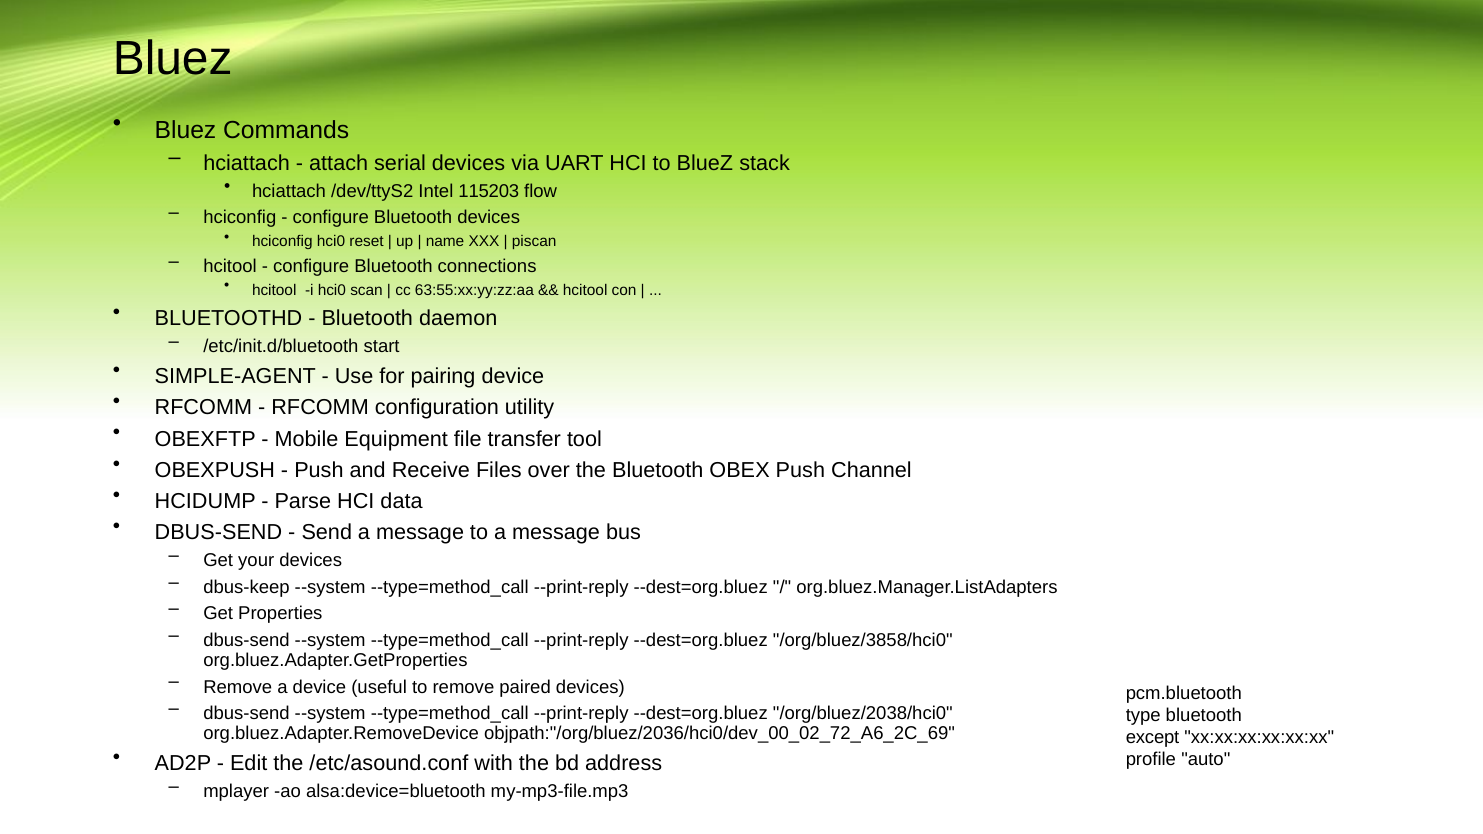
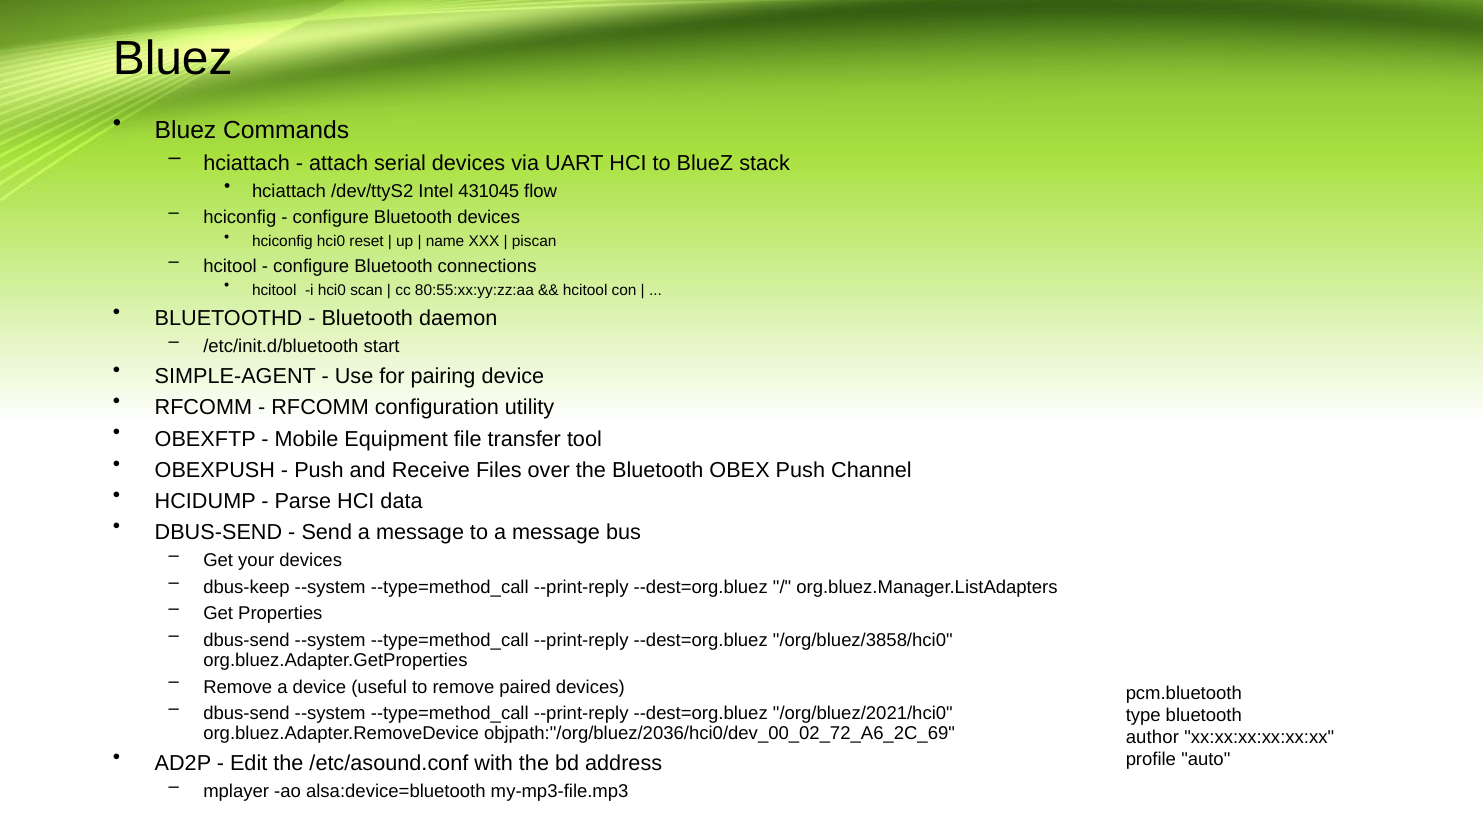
115203: 115203 -> 431045 (489, 191)
63:55:xx:yy:zz:aa: 63:55:xx:yy:zz:aa -> 80:55:xx:yy:zz:aa (474, 290)
/org/bluez/2038/hci0: /org/bluez/2038/hci0 -> /org/bluez/2021/hci0 (863, 714)
except: except -> author (1152, 738)
